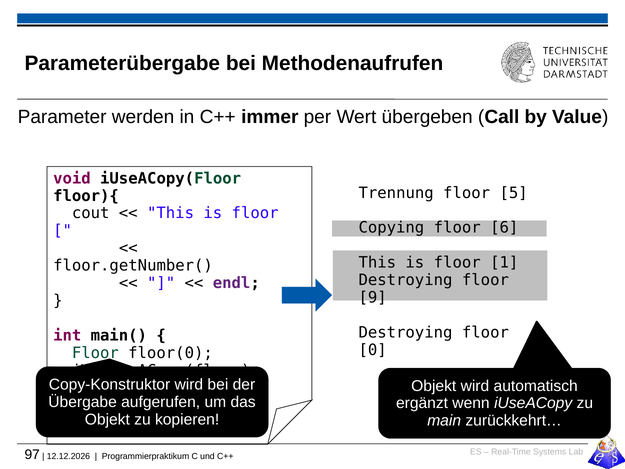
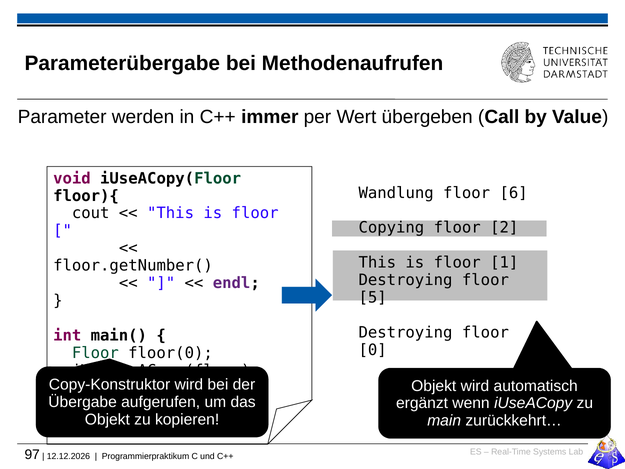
Trennung: Trennung -> Wandlung (396, 193)
5: 5 -> 6 (514, 193)
6: 6 -> 2 (504, 228)
9: 9 -> 5 (373, 297)
